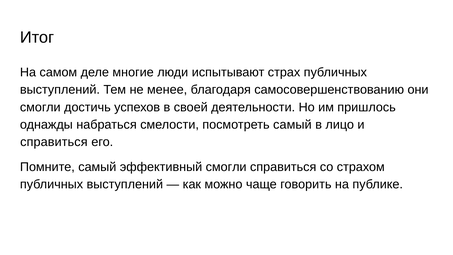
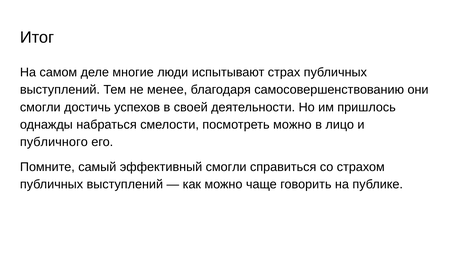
посмотреть самый: самый -> можно (292, 125)
справиться: справиться -> публичного (54, 142)
